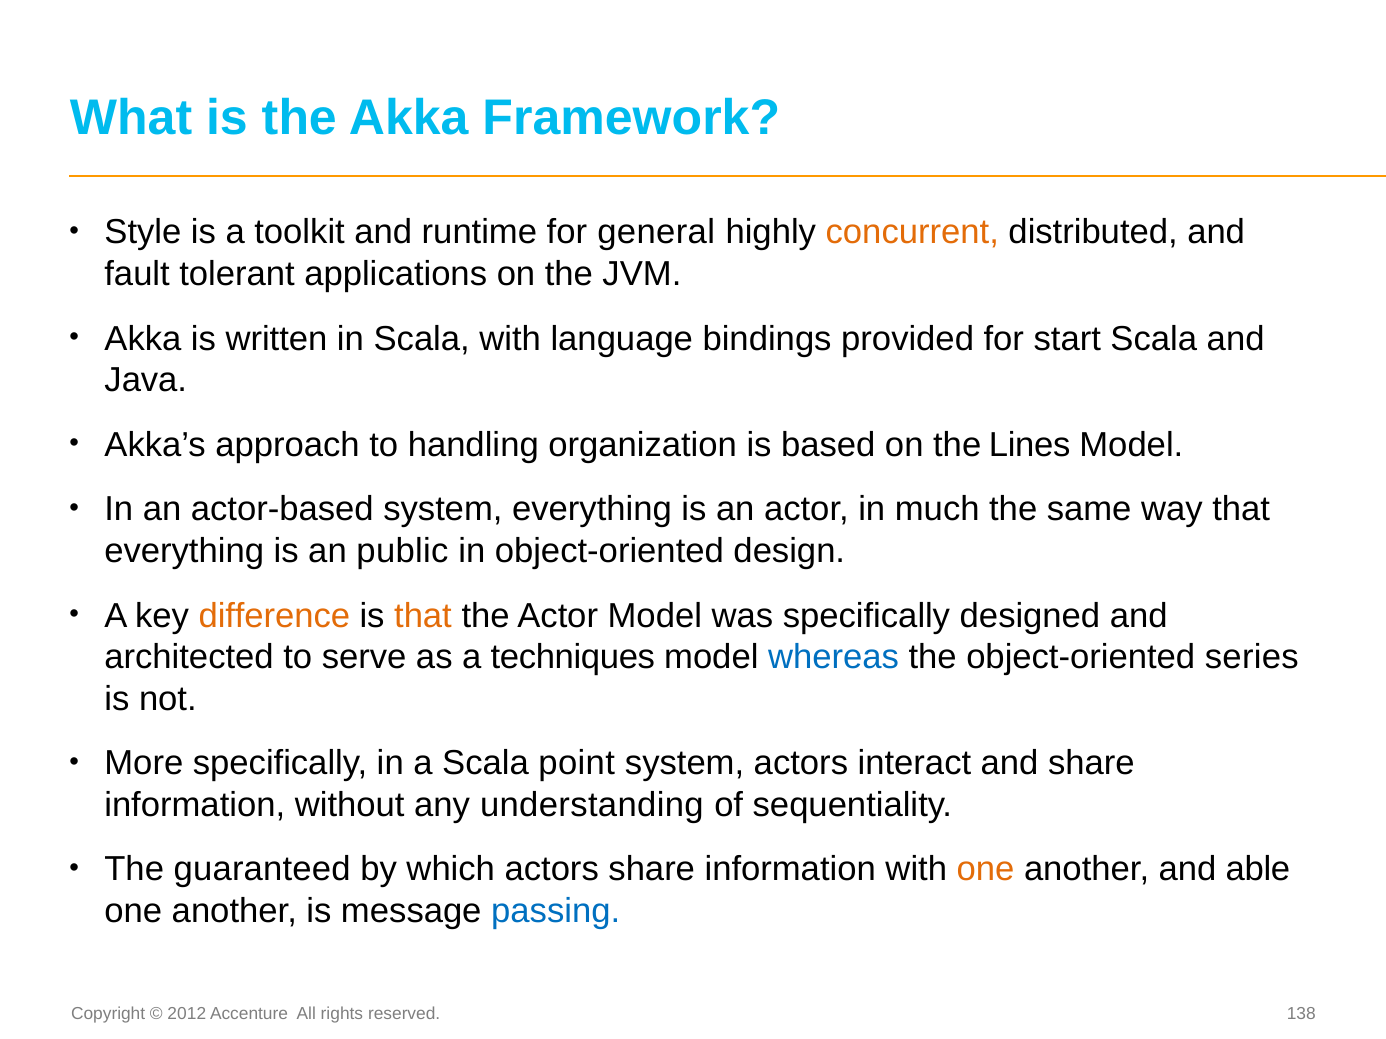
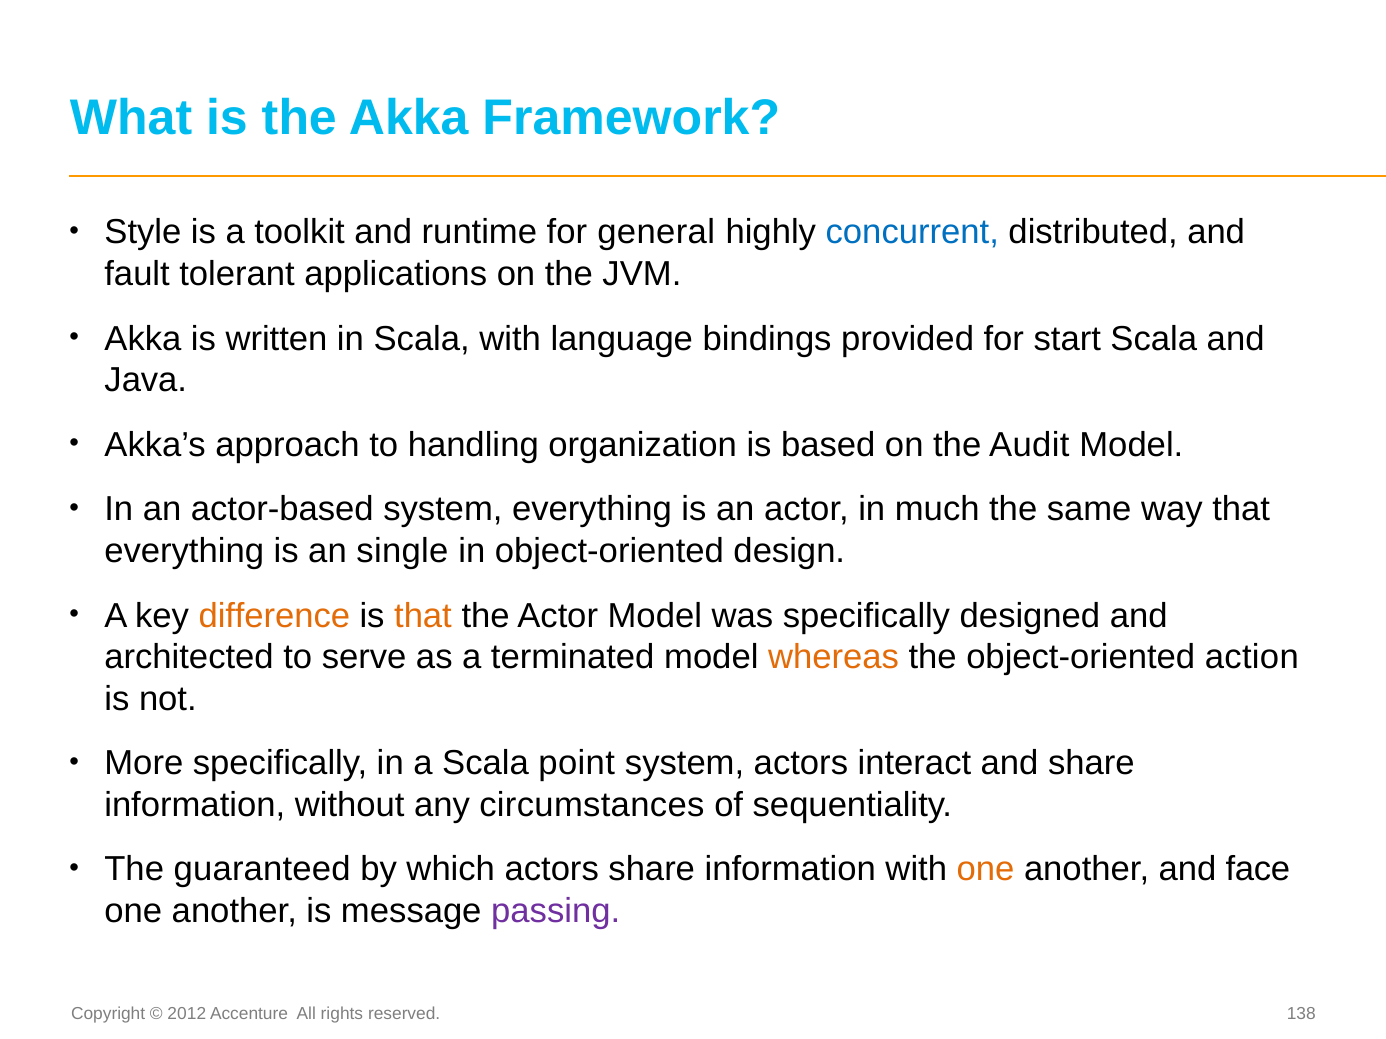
concurrent colour: orange -> blue (912, 233)
Lines: Lines -> Audit (1029, 445)
public: public -> single (402, 551)
techniques: techniques -> terminated (573, 658)
whereas colour: blue -> orange (833, 658)
series: series -> action (1252, 658)
understanding: understanding -> circumstances (592, 805)
able: able -> face (1258, 870)
passing colour: blue -> purple (556, 912)
